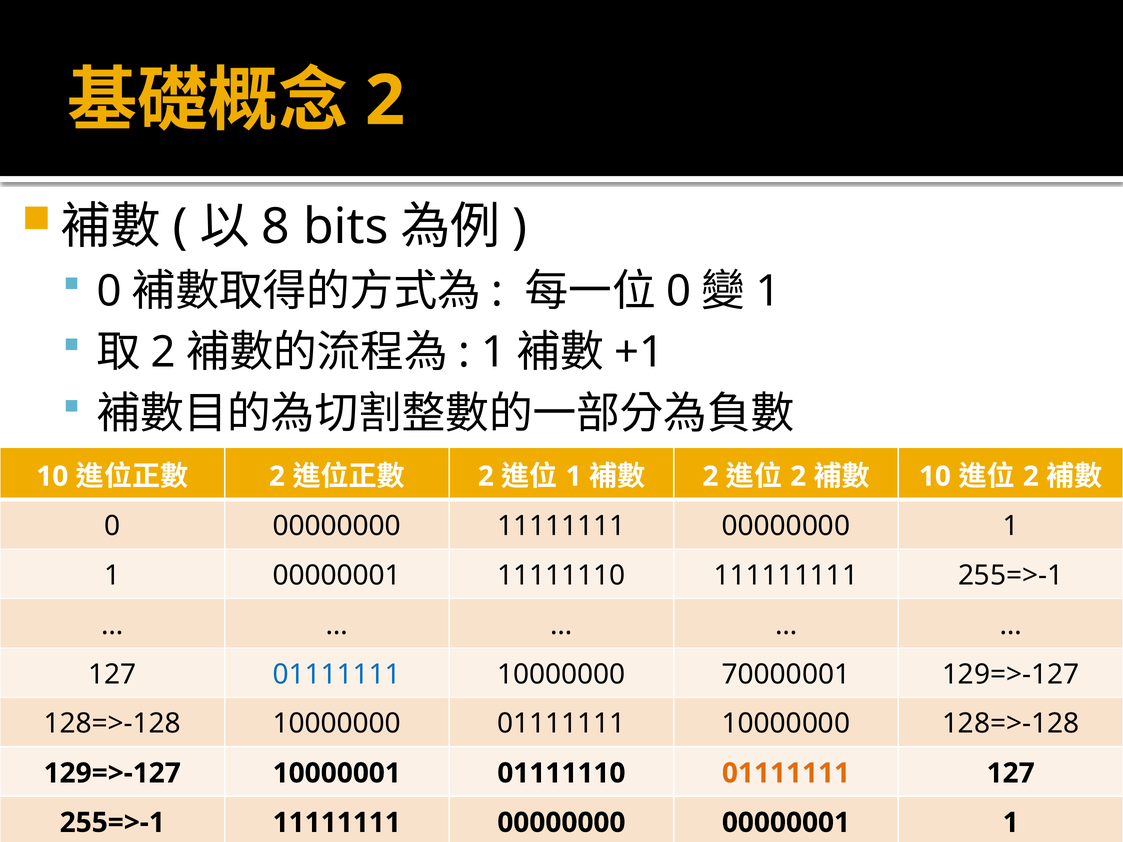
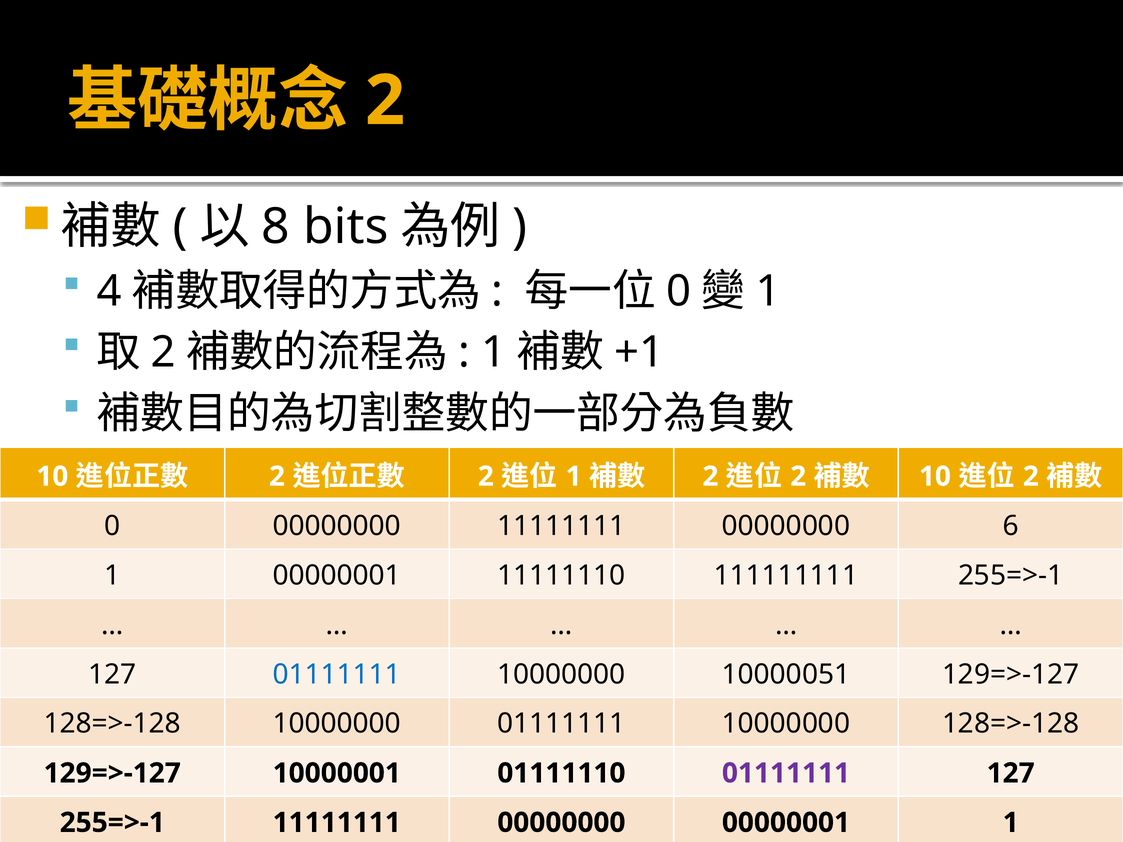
0: 0 -> 4 (109, 291)
00000000 1: 1 -> 6 (1011, 526)
70000001: 70000001 -> 10000051 (786, 674)
01111111 colour: orange -> purple (786, 773)
